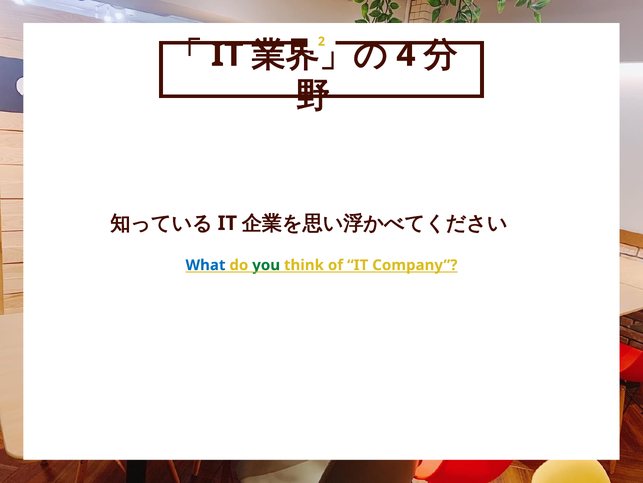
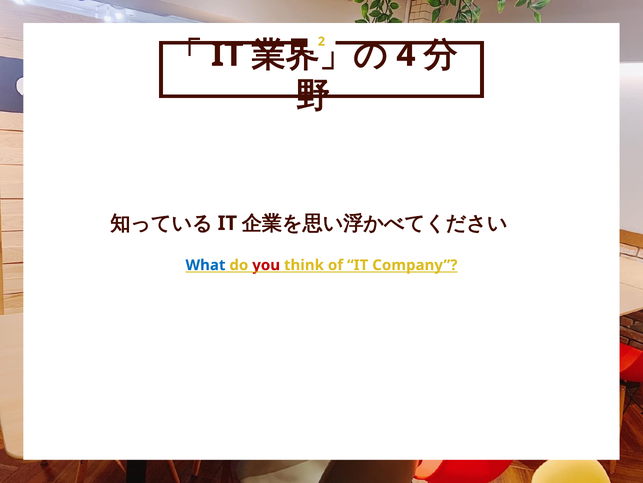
you colour: green -> red (266, 265)
